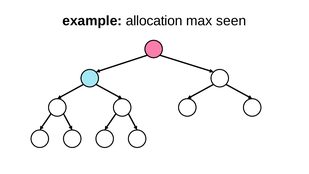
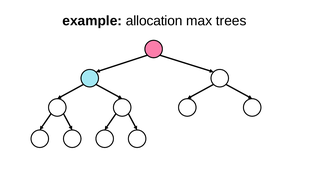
seen: seen -> trees (231, 21)
